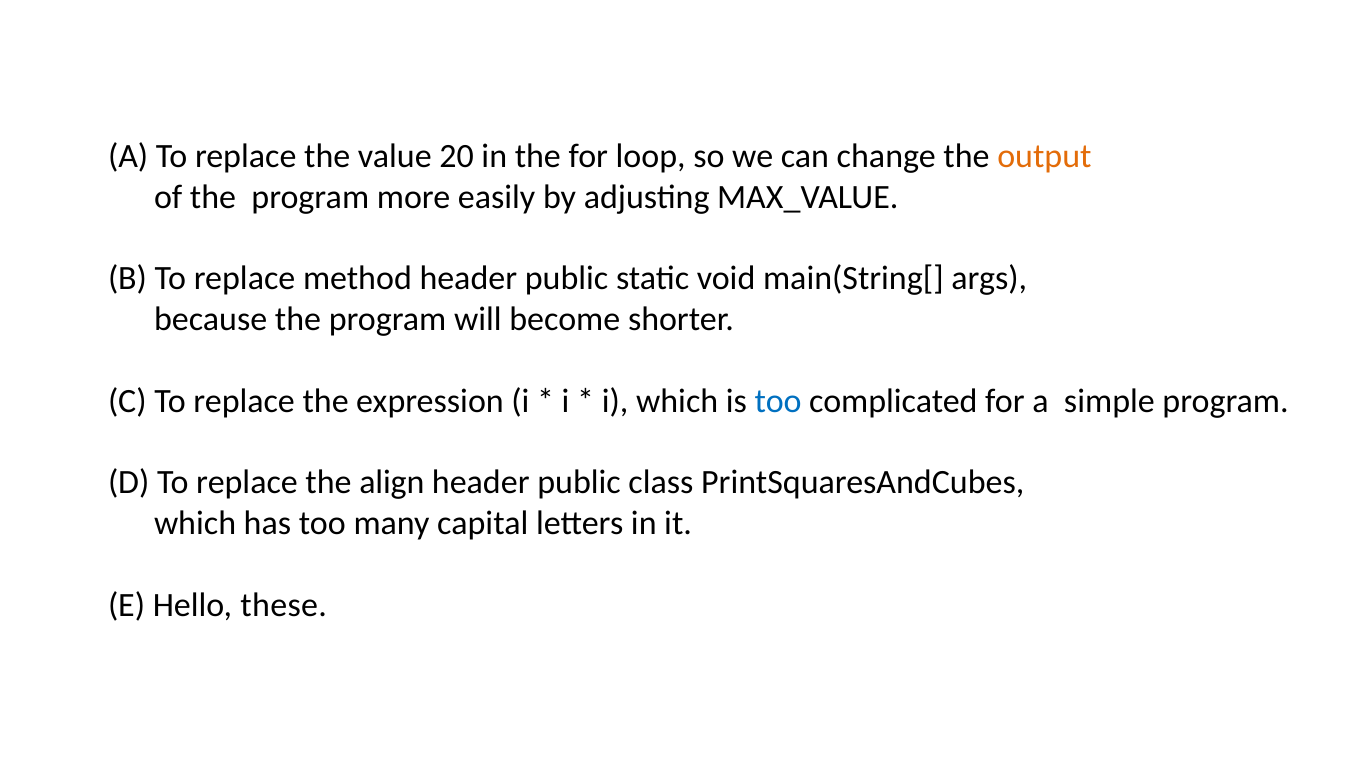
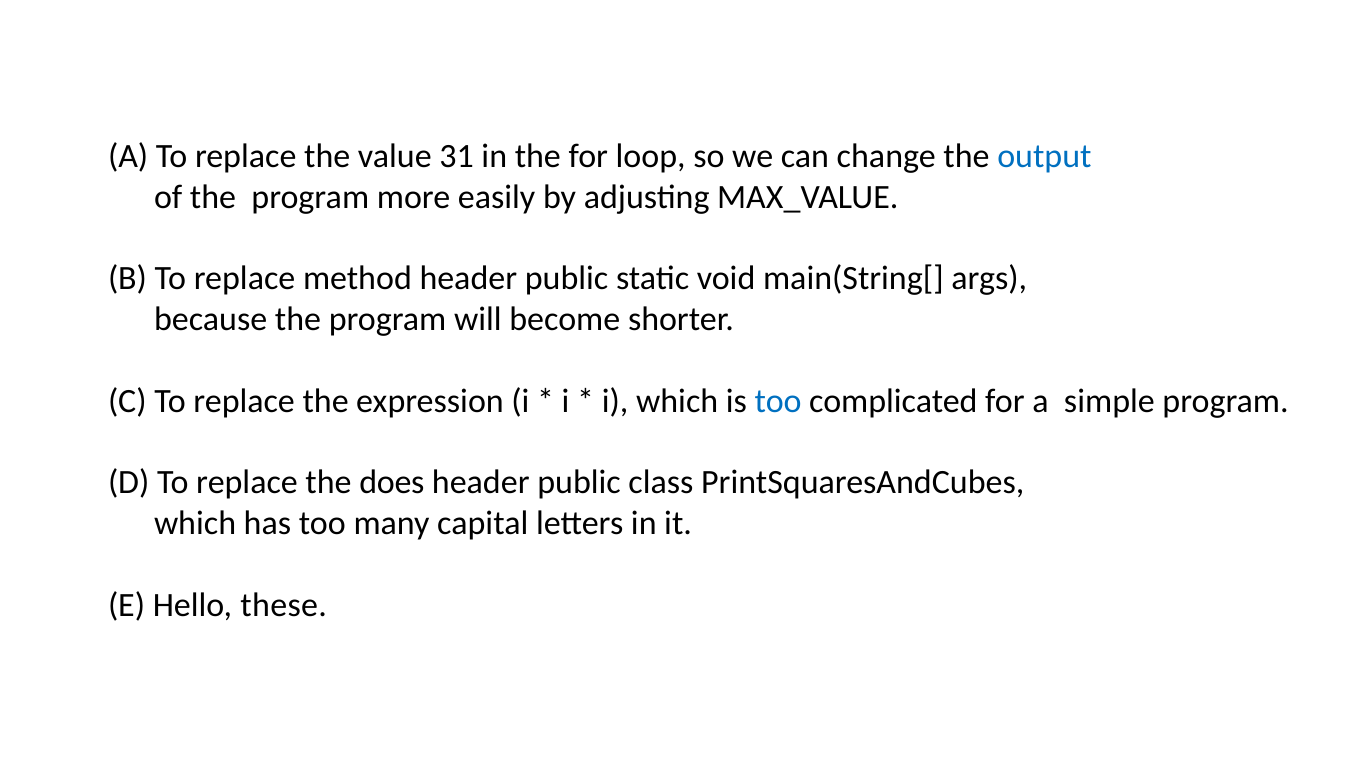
20: 20 -> 31 (457, 156)
output colour: orange -> blue (1044, 156)
align: align -> does (392, 483)
